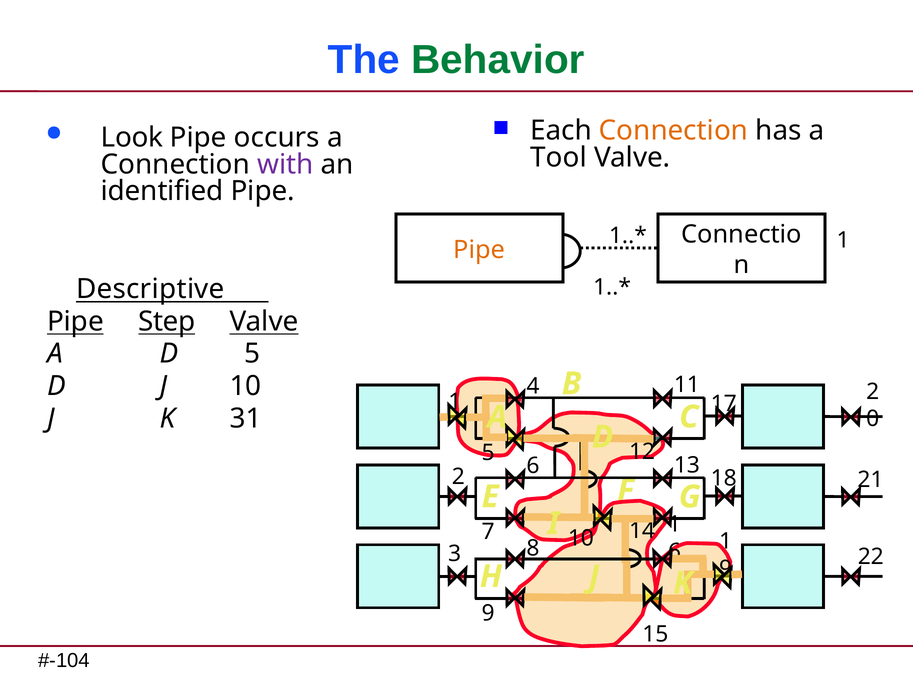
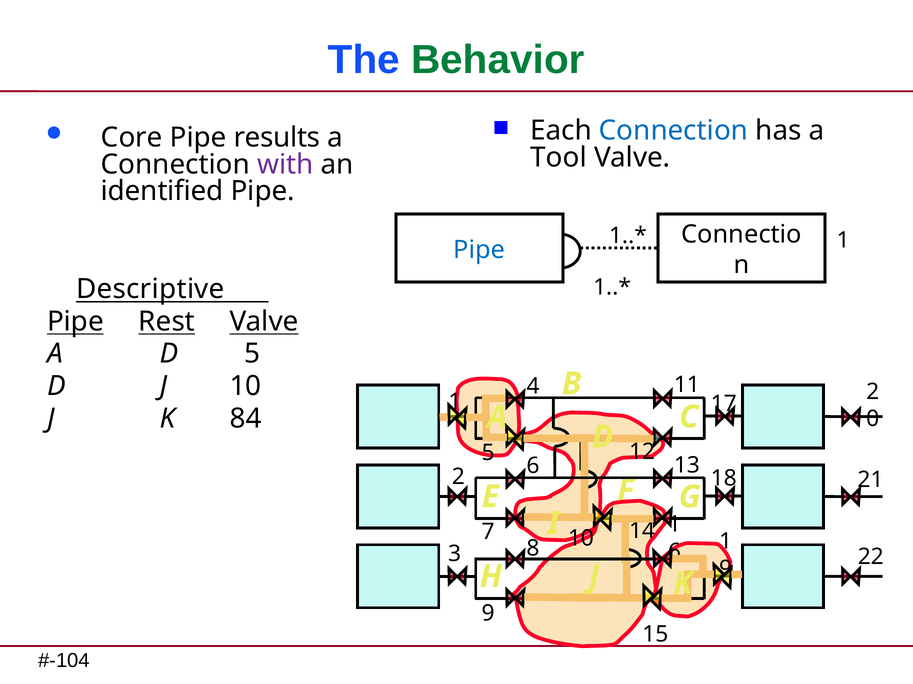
Connection colour: orange -> blue (674, 131)
Look: Look -> Core (132, 138)
occurs: occurs -> results (277, 138)
Pipe colour: orange -> blue (479, 250)
Step: Step -> Rest (167, 322)
31: 31 -> 84 (246, 419)
